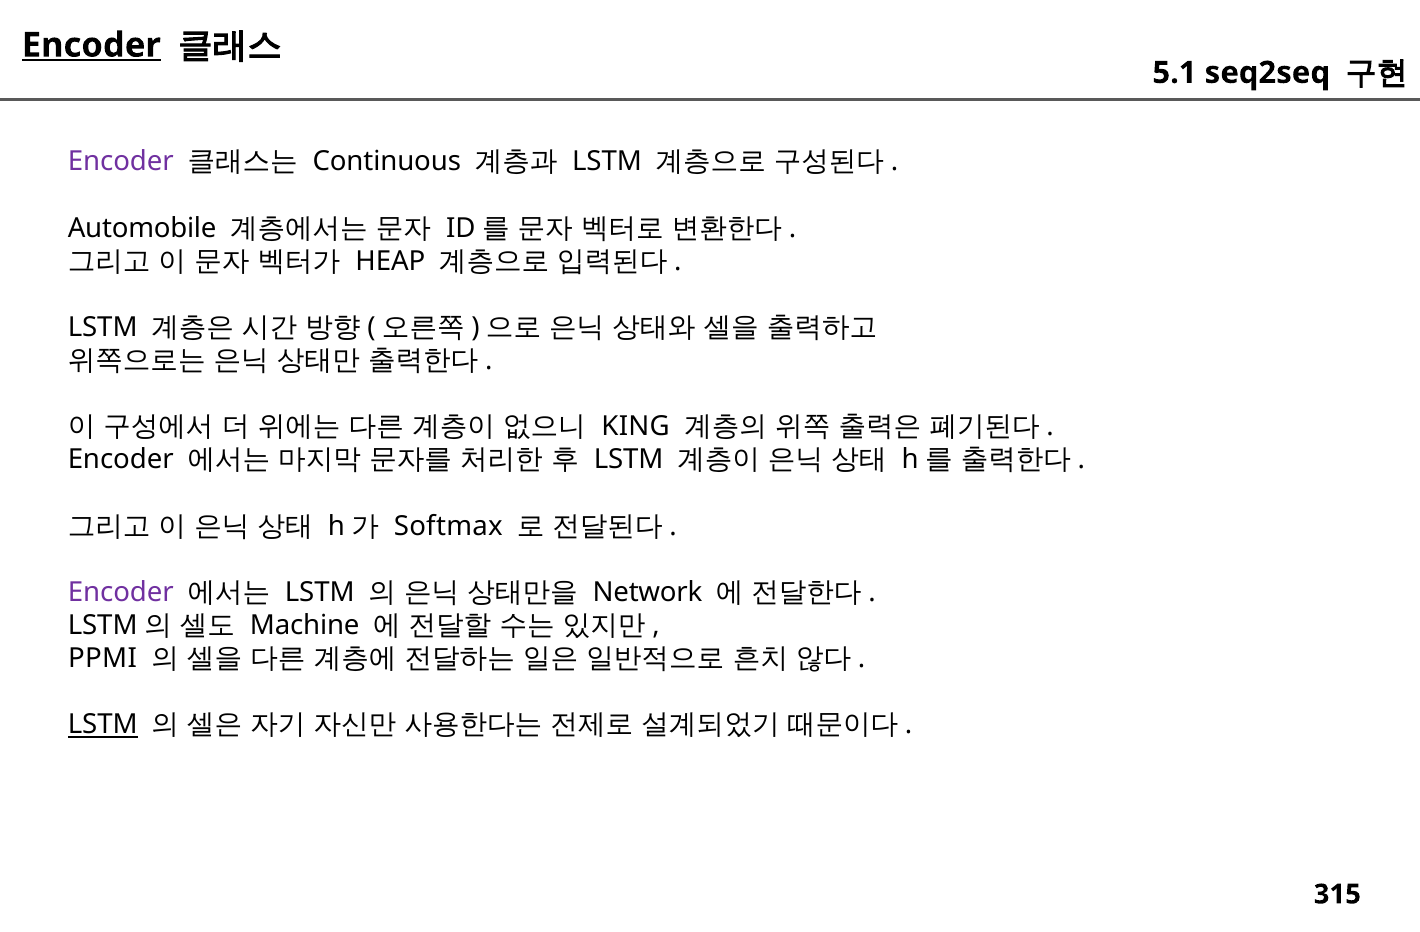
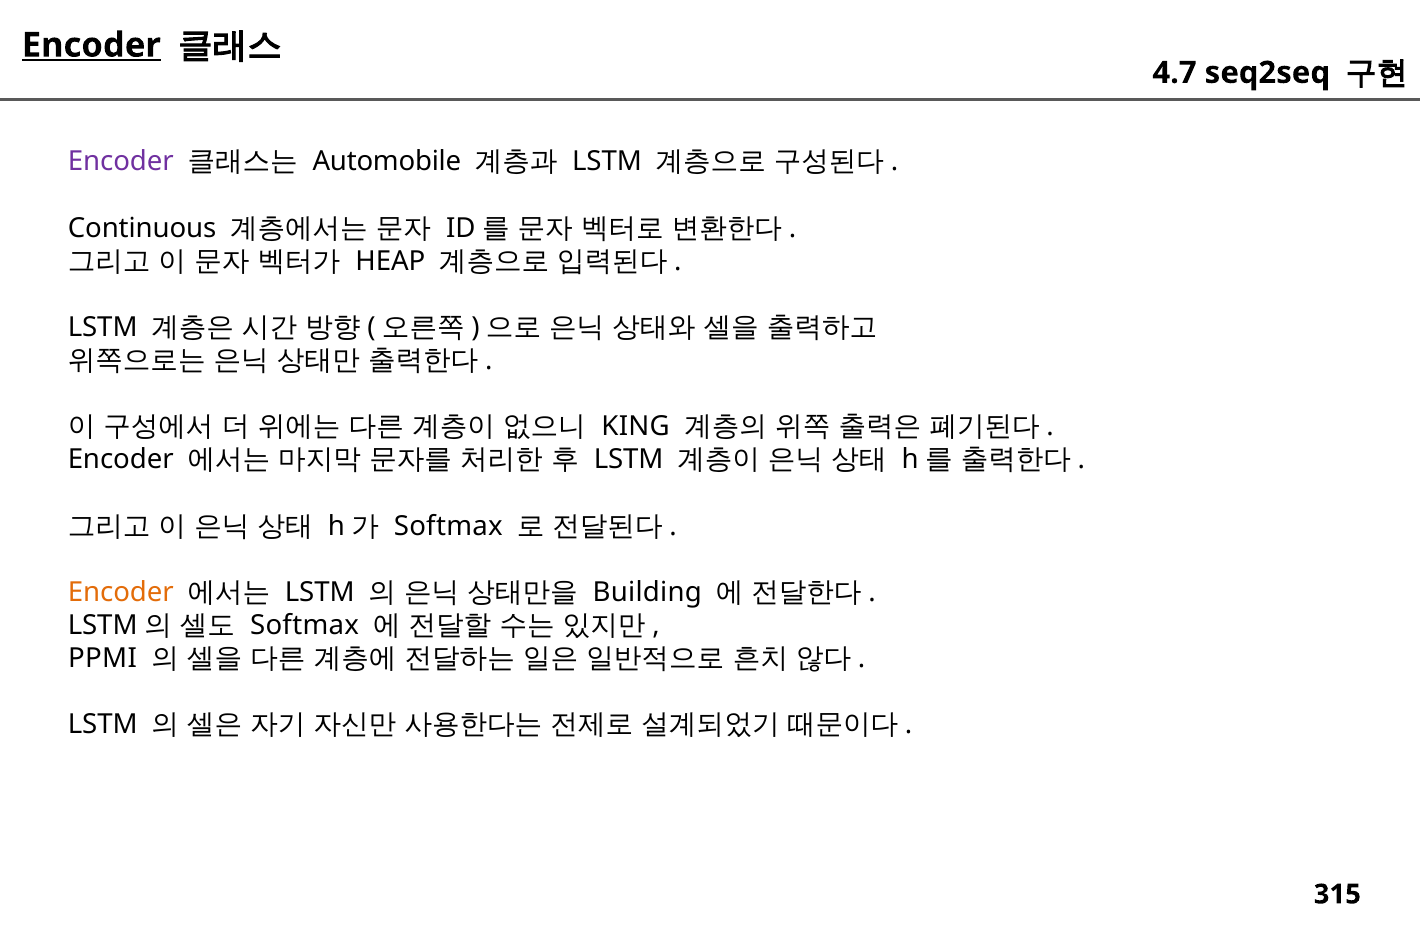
5.1: 5.1 -> 4.7 (1175, 73)
Continuous: Continuous -> Automobile (387, 162)
Automobile: Automobile -> Continuous (142, 228)
Encoder colour: purple -> orange (121, 593)
Network: Network -> Building (647, 593)
Machine: Machine -> Softmax (305, 626)
LSTM underline: present -> none (103, 725)
